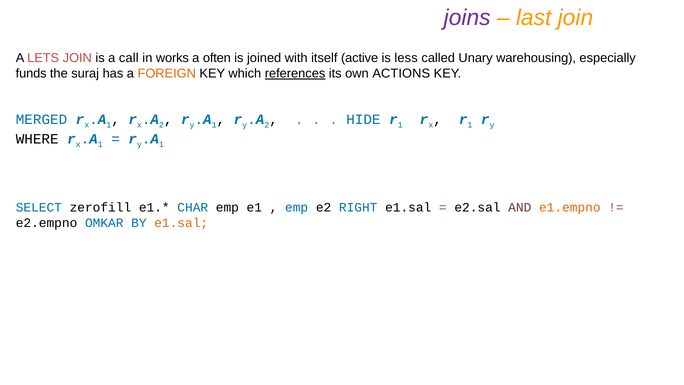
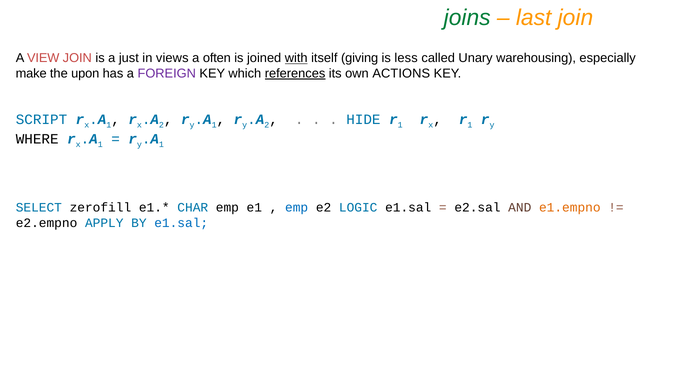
joins colour: purple -> green (467, 18)
LETS: LETS -> VIEW (43, 58)
call: call -> just (129, 58)
works: works -> views (172, 58)
with underline: none -> present (296, 58)
active: active -> giving (360, 58)
funds: funds -> make (31, 74)
suraj: suraj -> upon (85, 74)
FOREIGN colour: orange -> purple (167, 74)
MERGED: MERGED -> SCRIPT (41, 120)
RIGHT: RIGHT -> LOGIC (358, 208)
OMKAR: OMKAR -> APPLY (104, 223)
e1.sal colour: orange -> blue (181, 223)
